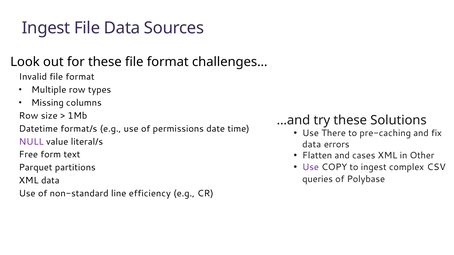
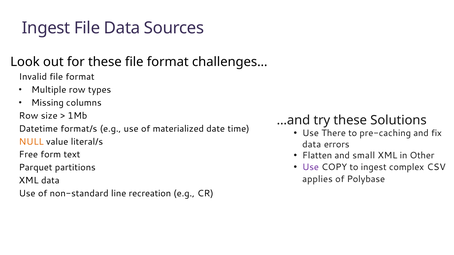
permissions: permissions -> materialized (178, 129)
NULL colour: purple -> orange (31, 142)
cases: cases -> small (364, 156)
queries: queries -> applies (317, 179)
efficiency: efficiency -> recreation (150, 194)
